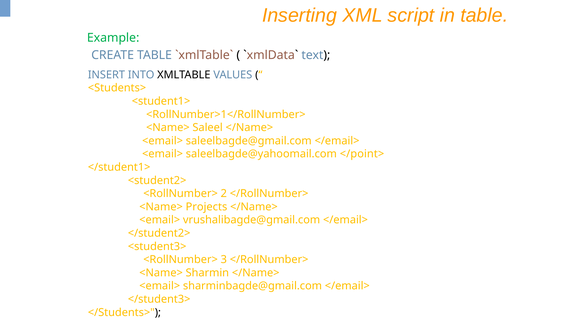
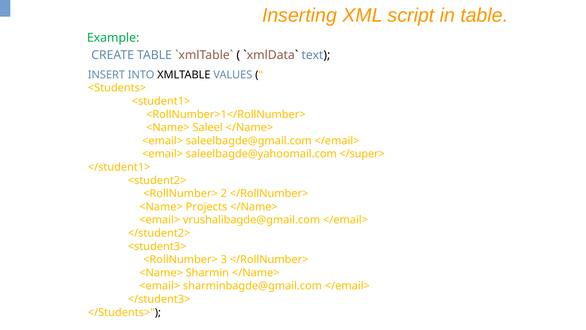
</point>: </point> -> </super> (362, 154)
